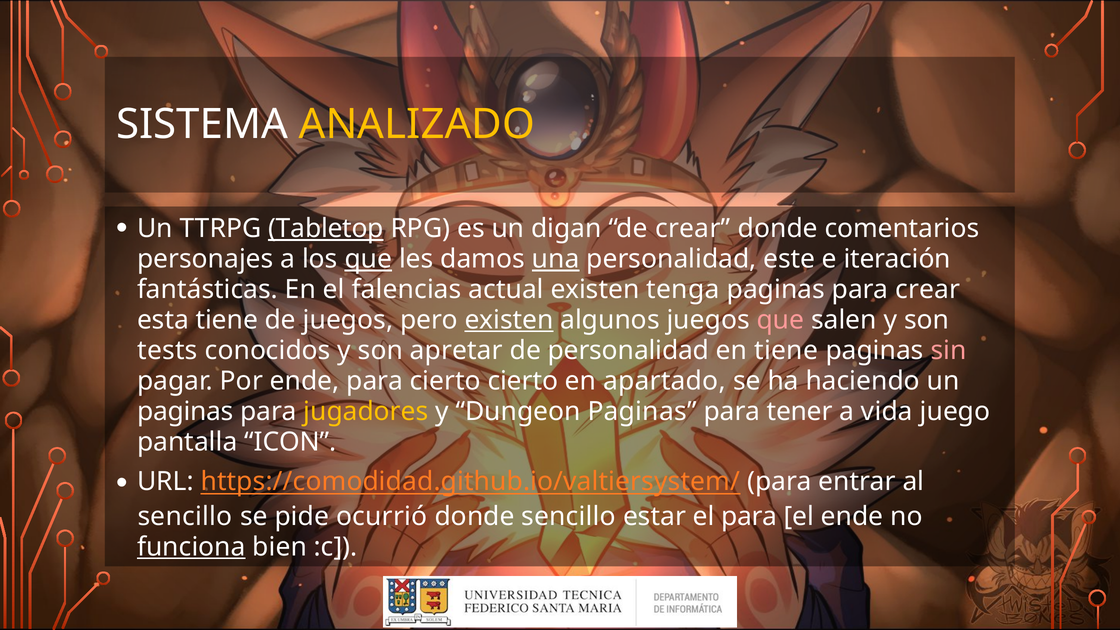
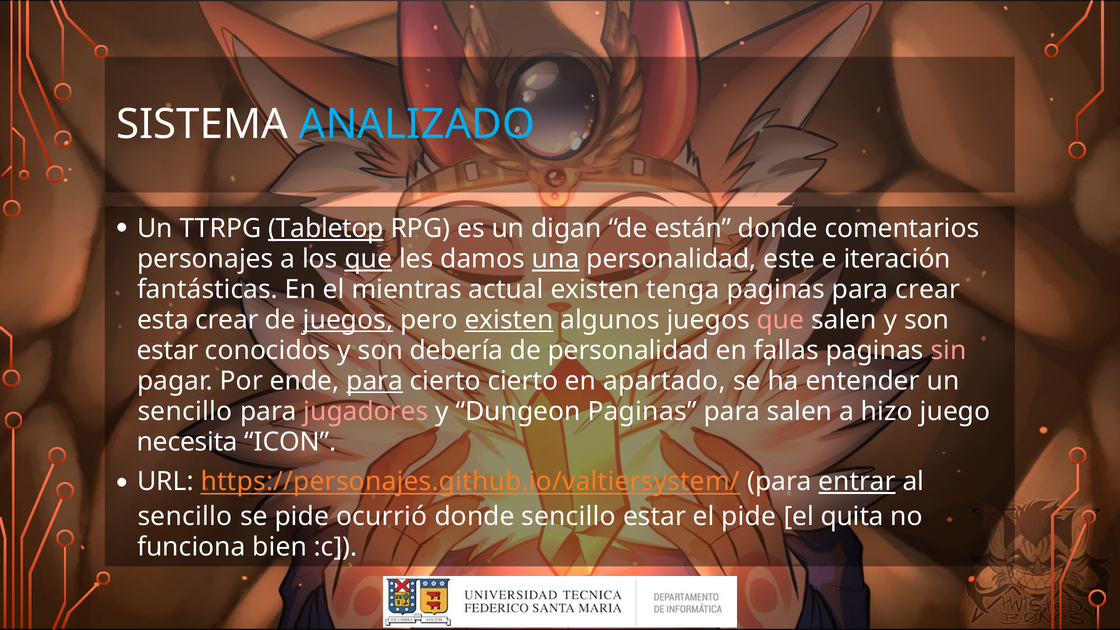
ANALIZADO colour: yellow -> light blue (417, 124)
de crear: crear -> están (693, 229)
falencias: falencias -> mientras (407, 290)
esta tiene: tiene -> crear (227, 320)
juegos underline: none -> present (348, 320)
tests: tests -> estar (168, 351)
apretar: apretar -> debería (456, 351)
en tiene: tiene -> fallas (786, 351)
para underline: none -> present (375, 381)
haciendo: haciendo -> entender (863, 381)
paginas: paginas -> sencillo (185, 411)
jugadores colour: yellow -> pink (366, 411)
para tener: tener -> salen (800, 411)
vida: vida -> hizo (887, 411)
pantalla: pantalla -> necesita (187, 442)
https://comodidad.github.io/valtiersystem/: https://comodidad.github.io/valtiersystem/ -> https://personajes.github.io/valtiersystem/ (470, 482)
entrar underline: none -> present (857, 482)
el para: para -> pide (749, 517)
el ende: ende -> quita (852, 517)
funciona underline: present -> none (191, 547)
